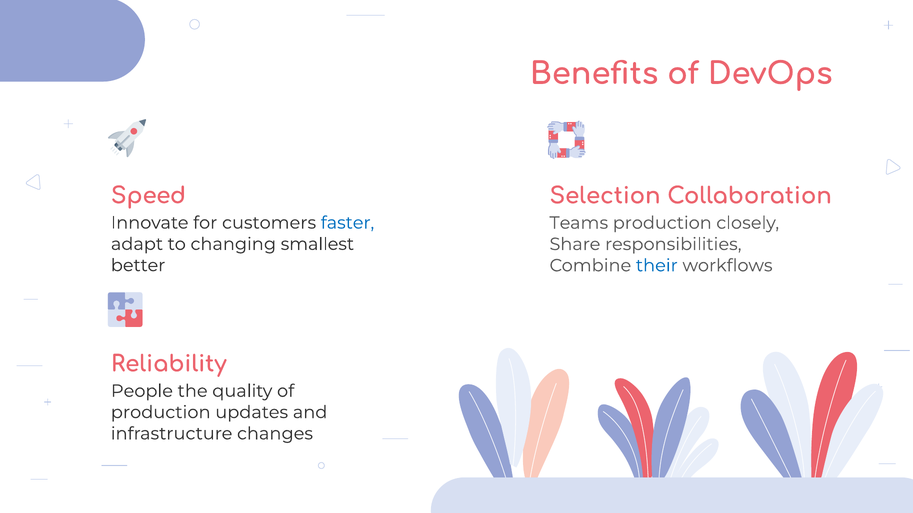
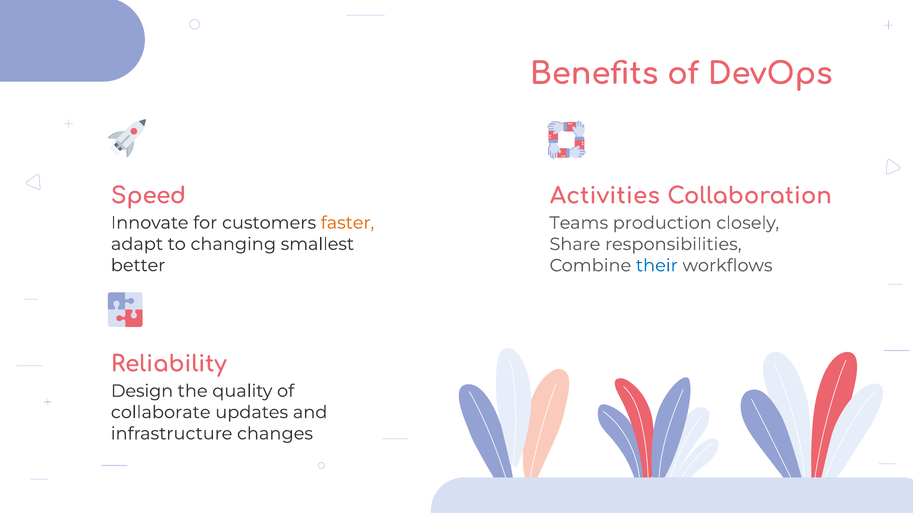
Selection: Selection -> Activities (605, 196)
faster colour: blue -> orange (347, 223)
People: People -> Design (142, 391)
production: production -> collaborate (161, 413)
